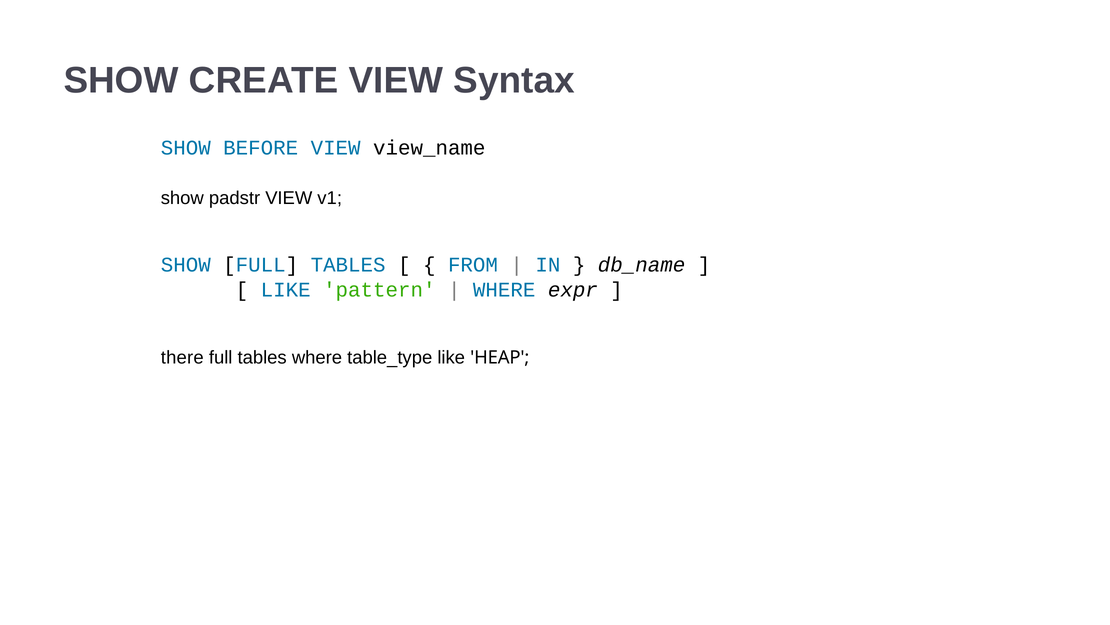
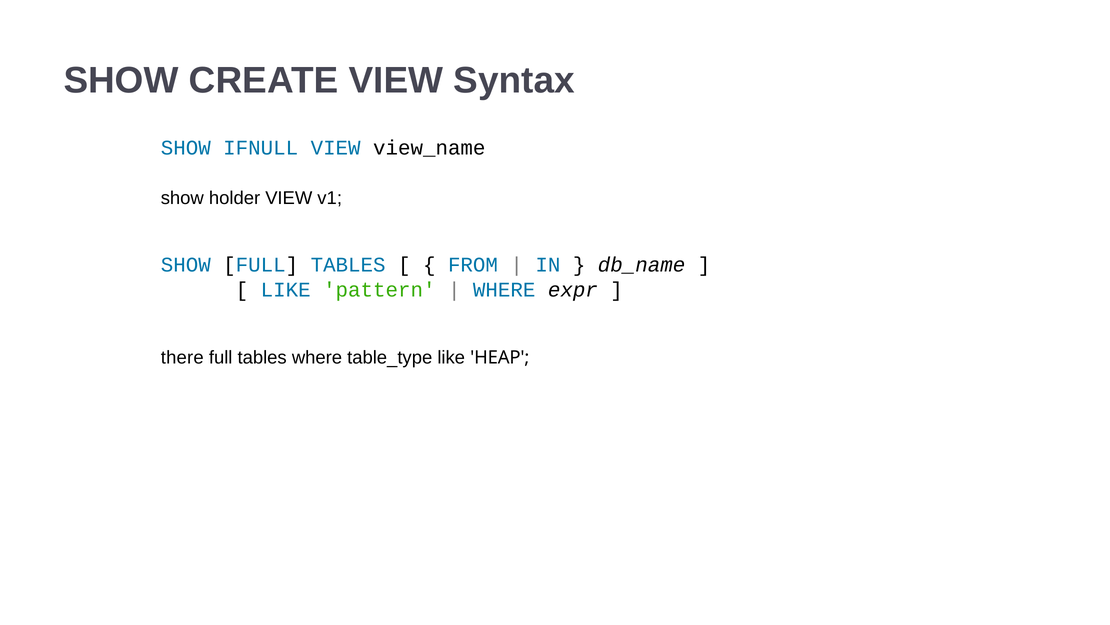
BEFORE: BEFORE -> IFNULL (261, 148)
padstr: padstr -> holder (235, 198)
